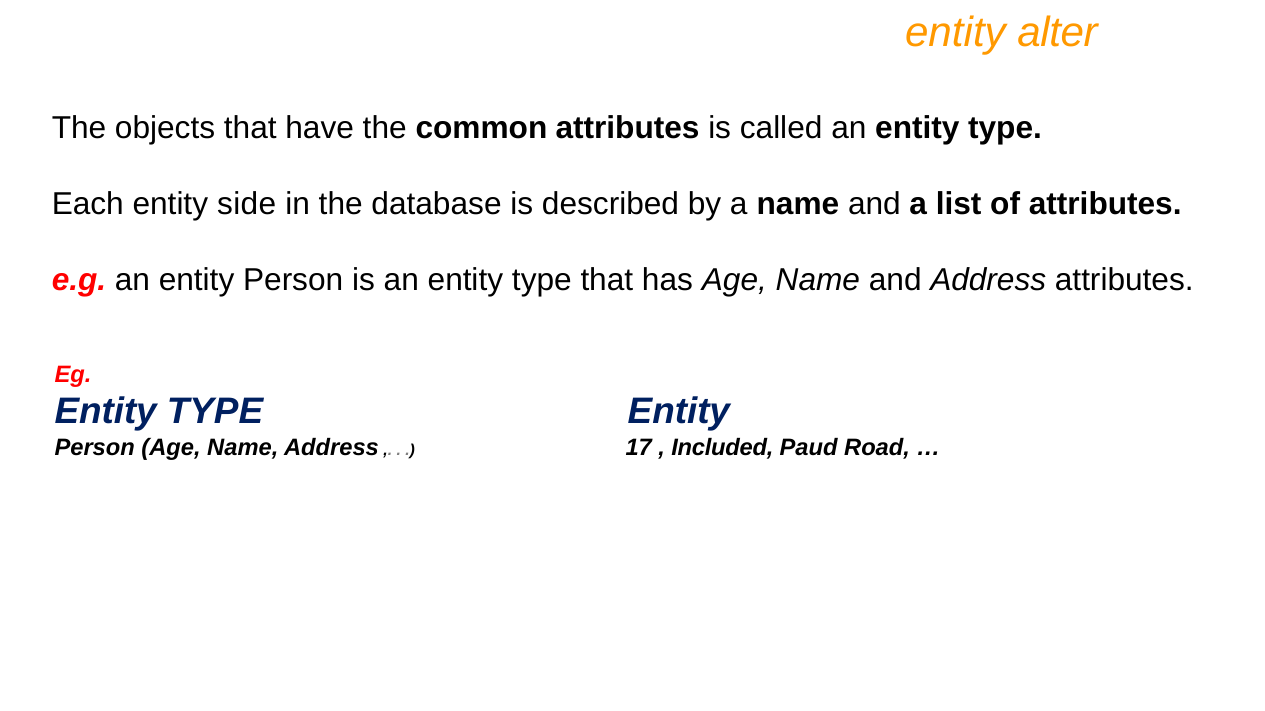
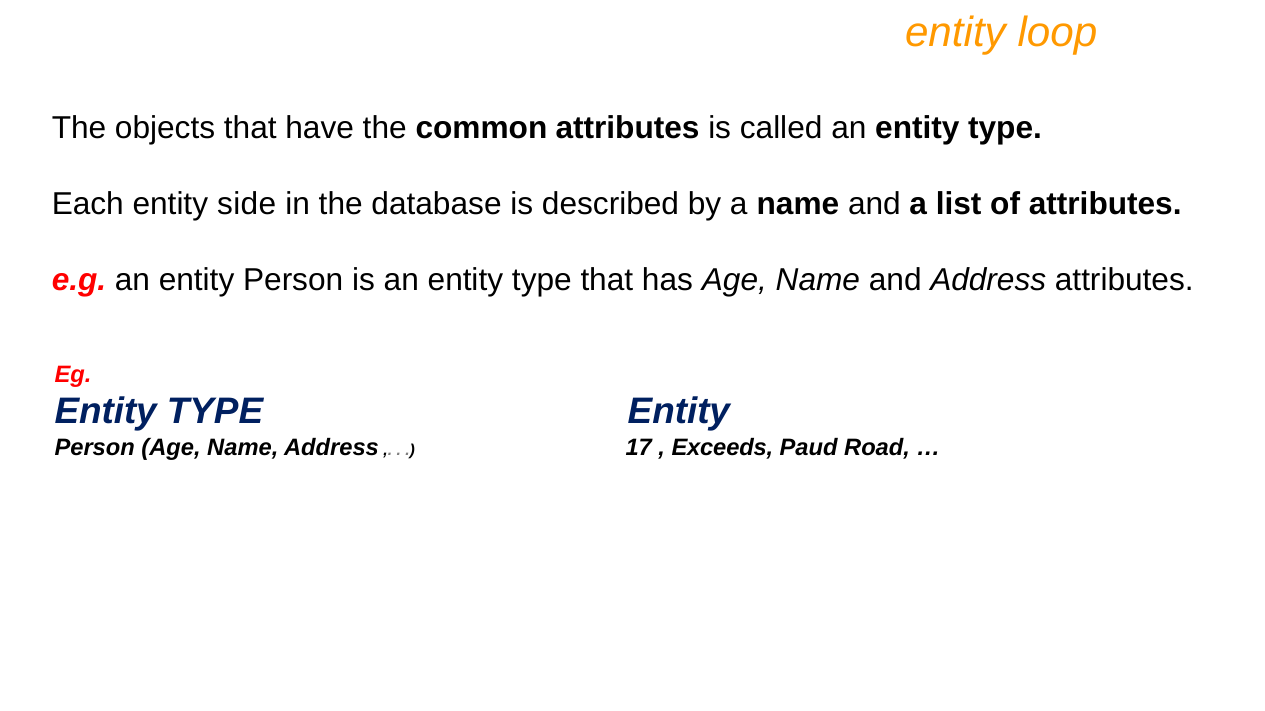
alter: alter -> loop (1057, 33)
Included: Included -> Exceeds (722, 448)
